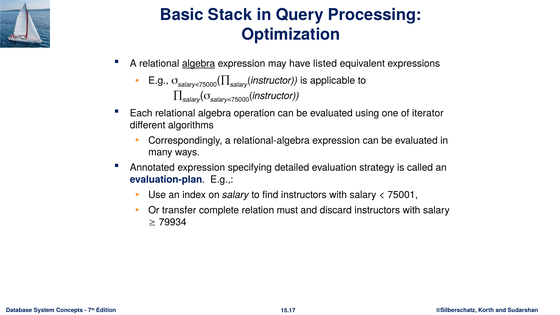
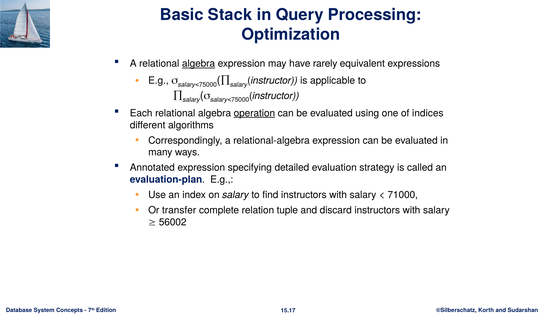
listed: listed -> rarely (325, 64)
operation underline: none -> present (254, 113)
iterator: iterator -> indices (428, 113)
75001: 75001 -> 71000 (403, 195)
must: must -> tuple (287, 210)
79934: 79934 -> 56002 (173, 222)
